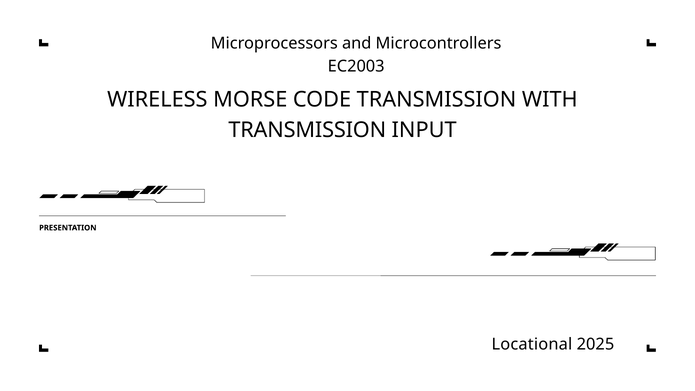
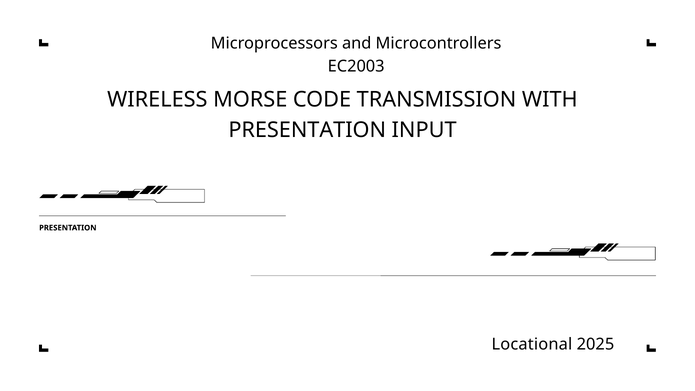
TRANSMISSION: TRANSMISSION -> PRESENTATION (307, 130)
